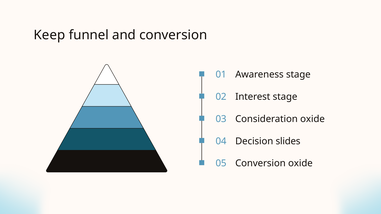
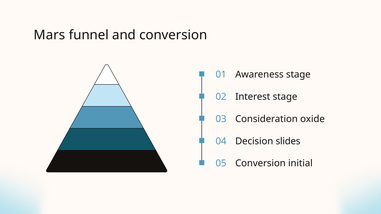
Keep: Keep -> Mars (49, 35)
Conversion oxide: oxide -> initial (300, 164)
